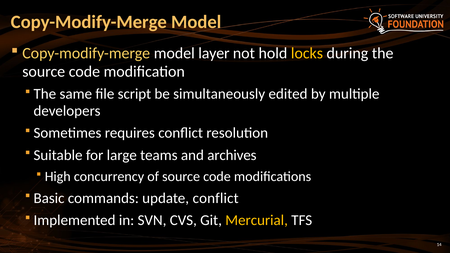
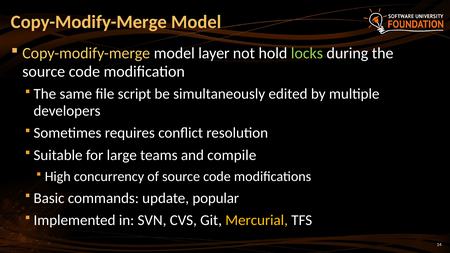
locks colour: yellow -> light green (307, 53)
archives: archives -> compile (232, 155)
update conflict: conflict -> popular (216, 198)
